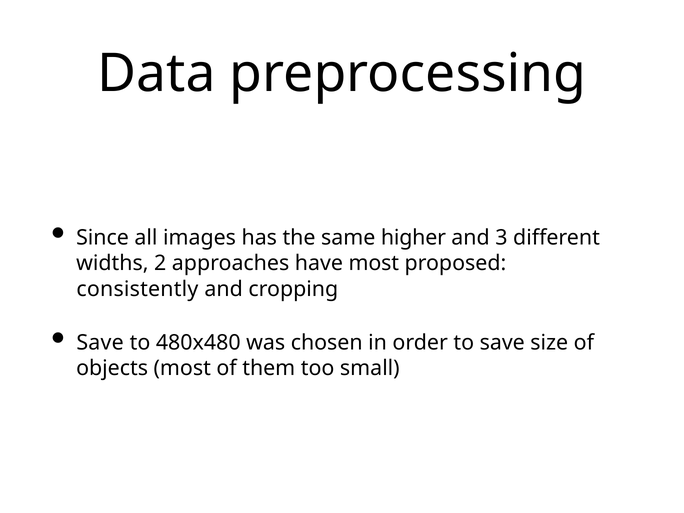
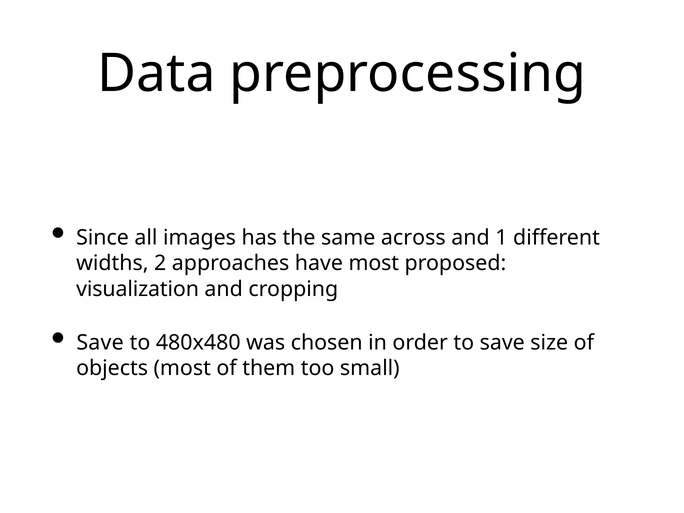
higher: higher -> across (413, 238)
3: 3 -> 1 (501, 238)
consistently: consistently -> visualization (138, 289)
